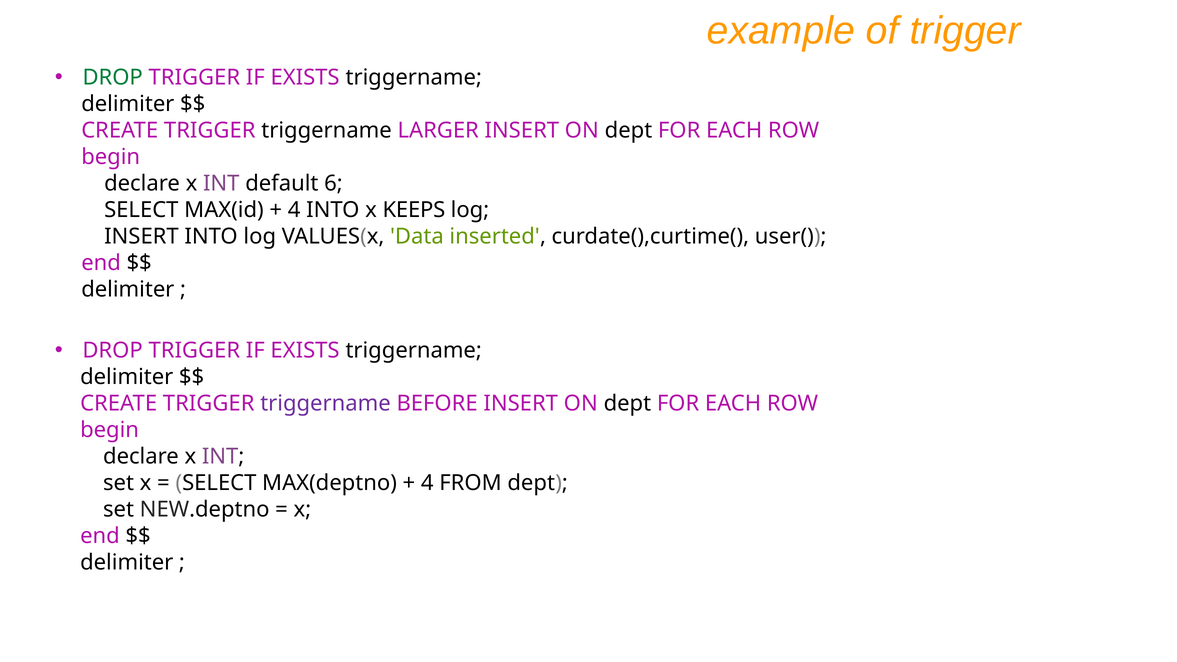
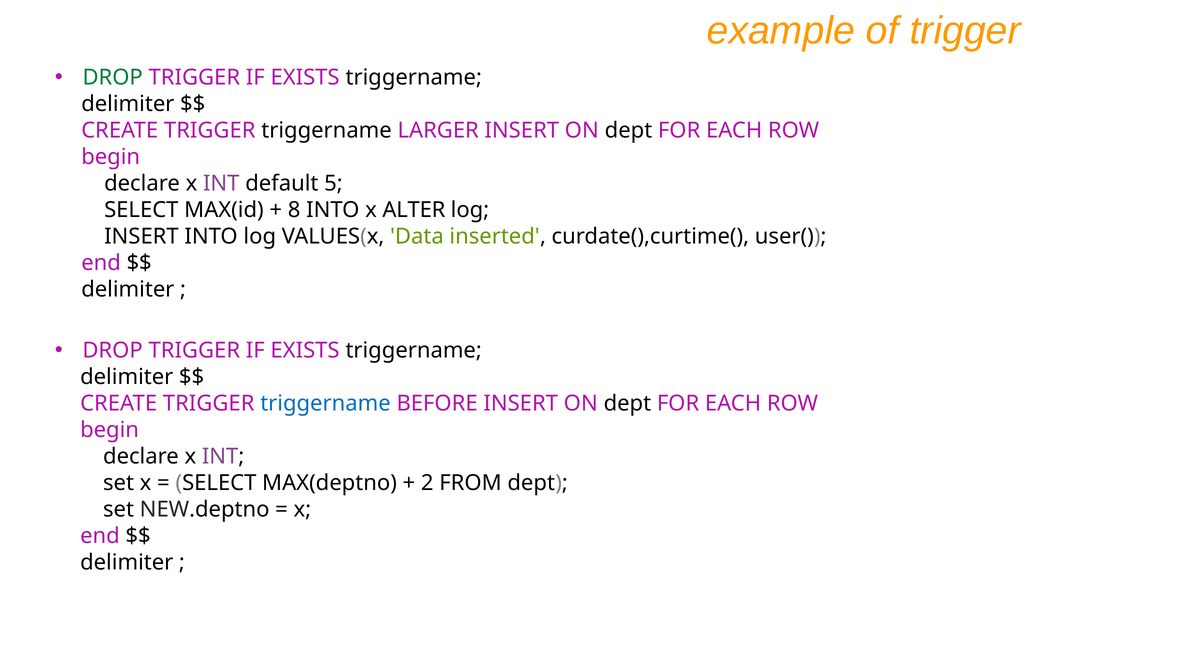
6: 6 -> 5 (333, 183)
4: 4 -> 8 (294, 210)
KEEPS: KEEPS -> ALTER (414, 210)
triggername colour: purple -> blue (325, 404)
4: 4 -> 2 (427, 483)
